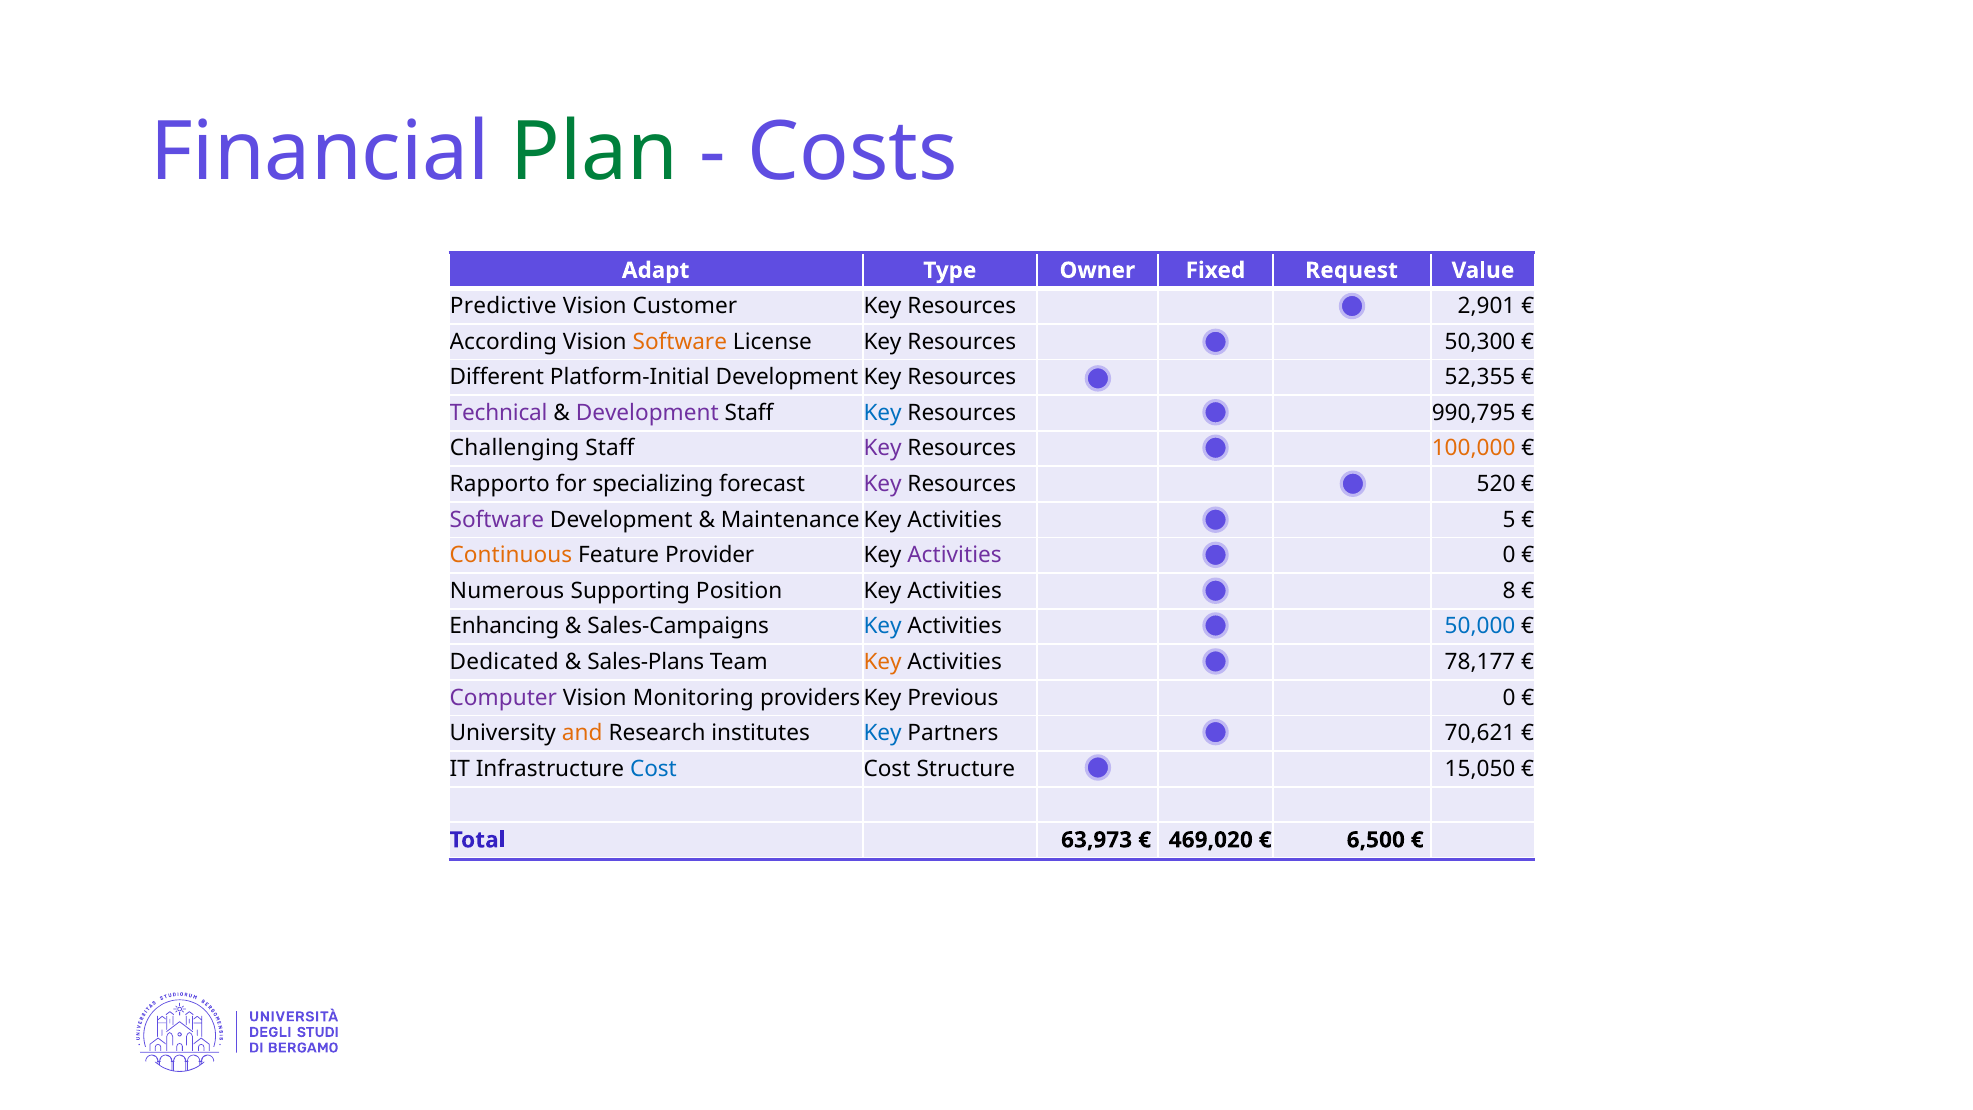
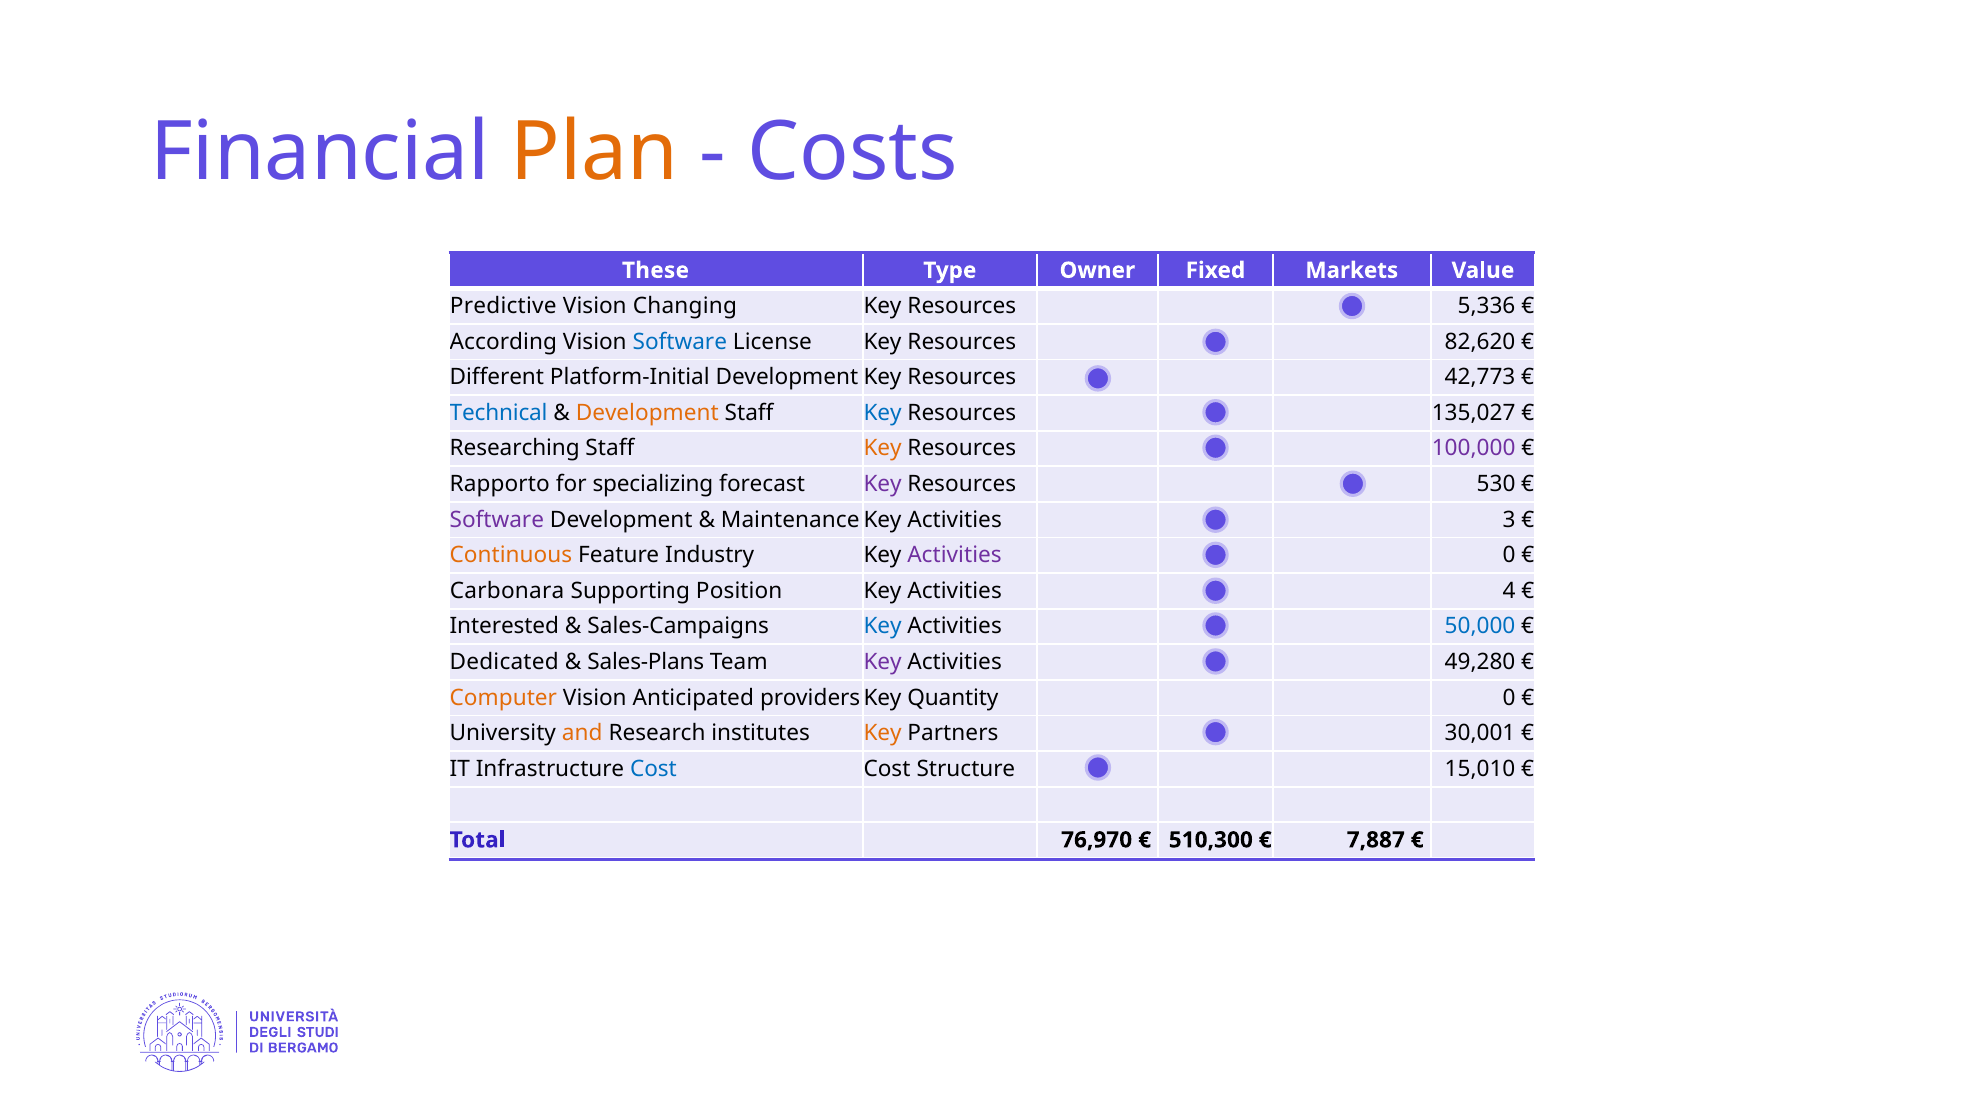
Plan colour: green -> orange (595, 153)
Adapt: Adapt -> These (656, 270)
Request: Request -> Markets (1352, 270)
Customer: Customer -> Changing (685, 306)
2,901: 2,901 -> 5,336 (1487, 306)
Software colour: orange -> blue (680, 342)
50,300: 50,300 -> 82,620 (1480, 342)
52,355: 52,355 -> 42,773 (1480, 377)
Technical colour: purple -> blue (499, 413)
Development colour: purple -> orange (647, 413)
990,795: 990,795 -> 135,027 (1474, 413)
Challenging: Challenging -> Researching (515, 448)
Key colour: purple -> orange (883, 448)
100,000 colour: orange -> purple (1474, 448)
520: 520 -> 530 (1496, 484)
5: 5 -> 3 (1509, 519)
Provider: Provider -> Industry (710, 555)
Numerous: Numerous -> Carbonara (507, 591)
8: 8 -> 4 (1509, 591)
Enhancing: Enhancing -> Interested (504, 626)
Key colour: orange -> purple (883, 662)
78,177: 78,177 -> 49,280 (1480, 662)
Computer colour: purple -> orange (503, 697)
Monitoring: Monitoring -> Anticipated (693, 697)
Previous: Previous -> Quantity (953, 697)
Key colour: blue -> orange (883, 733)
70,621: 70,621 -> 30,001 (1480, 733)
15,050: 15,050 -> 15,010 (1480, 769)
63,973: 63,973 -> 76,970 (1097, 840)
469,020: 469,020 -> 510,300 (1211, 840)
6,500: 6,500 -> 7,887 (1376, 840)
